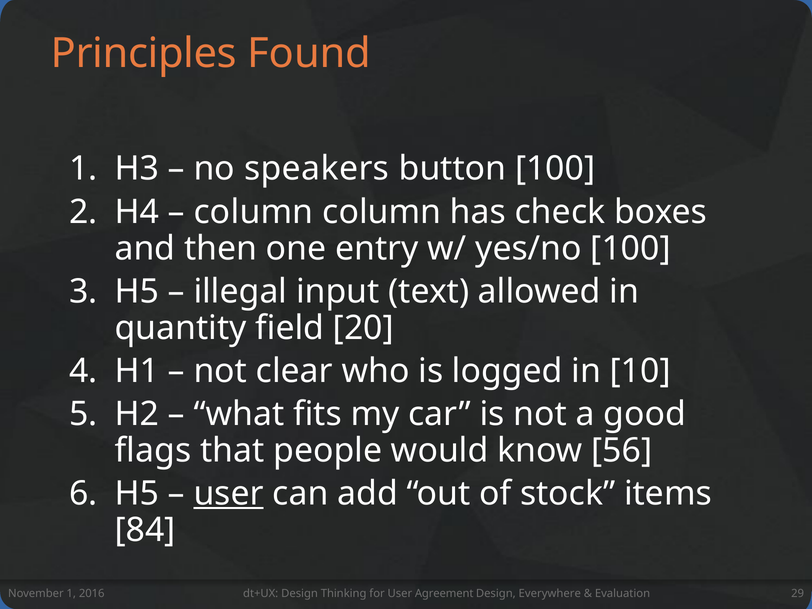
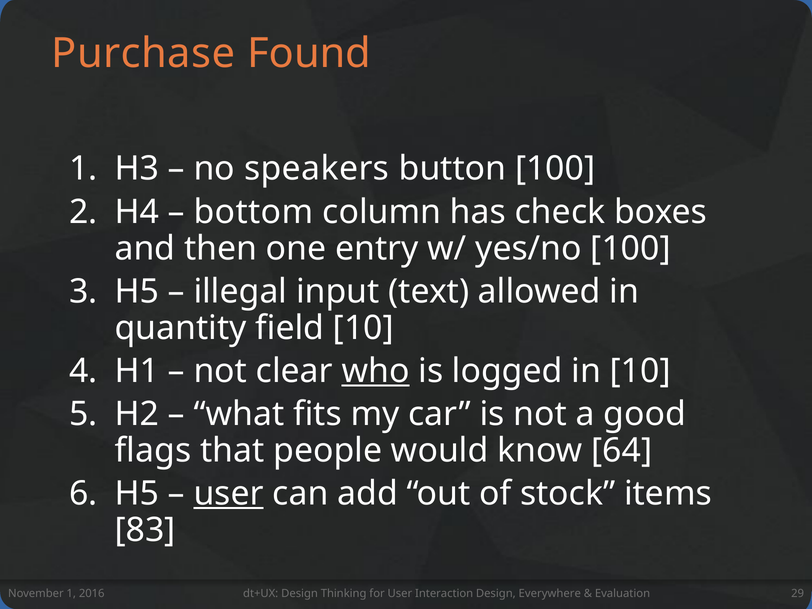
Principles: Principles -> Purchase (143, 54)
column: column -> bottom (253, 212)
field 20: 20 -> 10 (363, 328)
who underline: none -> present (376, 371)
56: 56 -> 64 (622, 451)
84: 84 -> 83 (145, 530)
Agreement: Agreement -> Interaction (444, 594)
